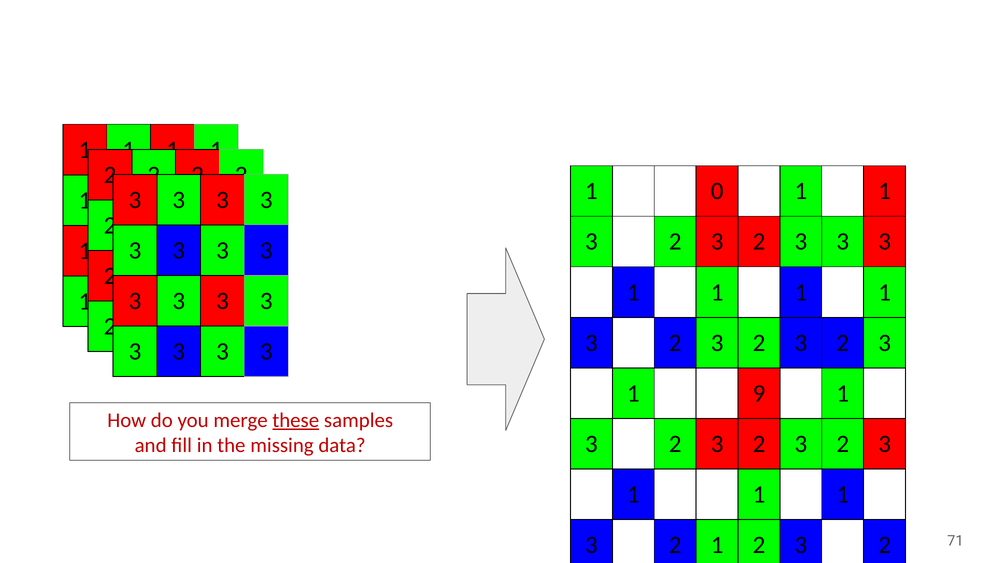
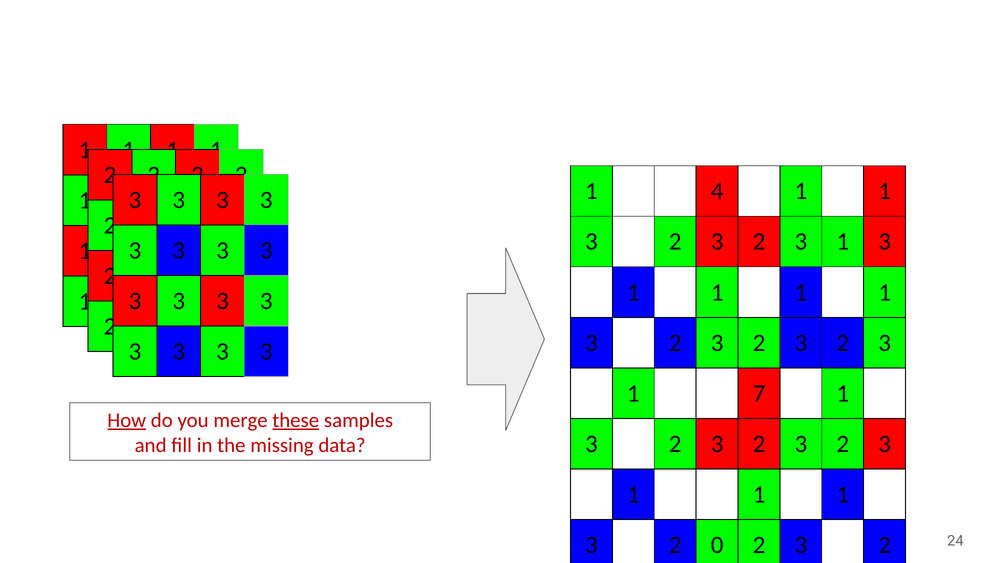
0: 0 -> 4 (717, 191)
3: 3 -> 1 (843, 242)
9: 9 -> 7 (759, 393)
How underline: none -> present (127, 420)
2 1: 1 -> 0 (717, 545)
71: 71 -> 24 (955, 541)
